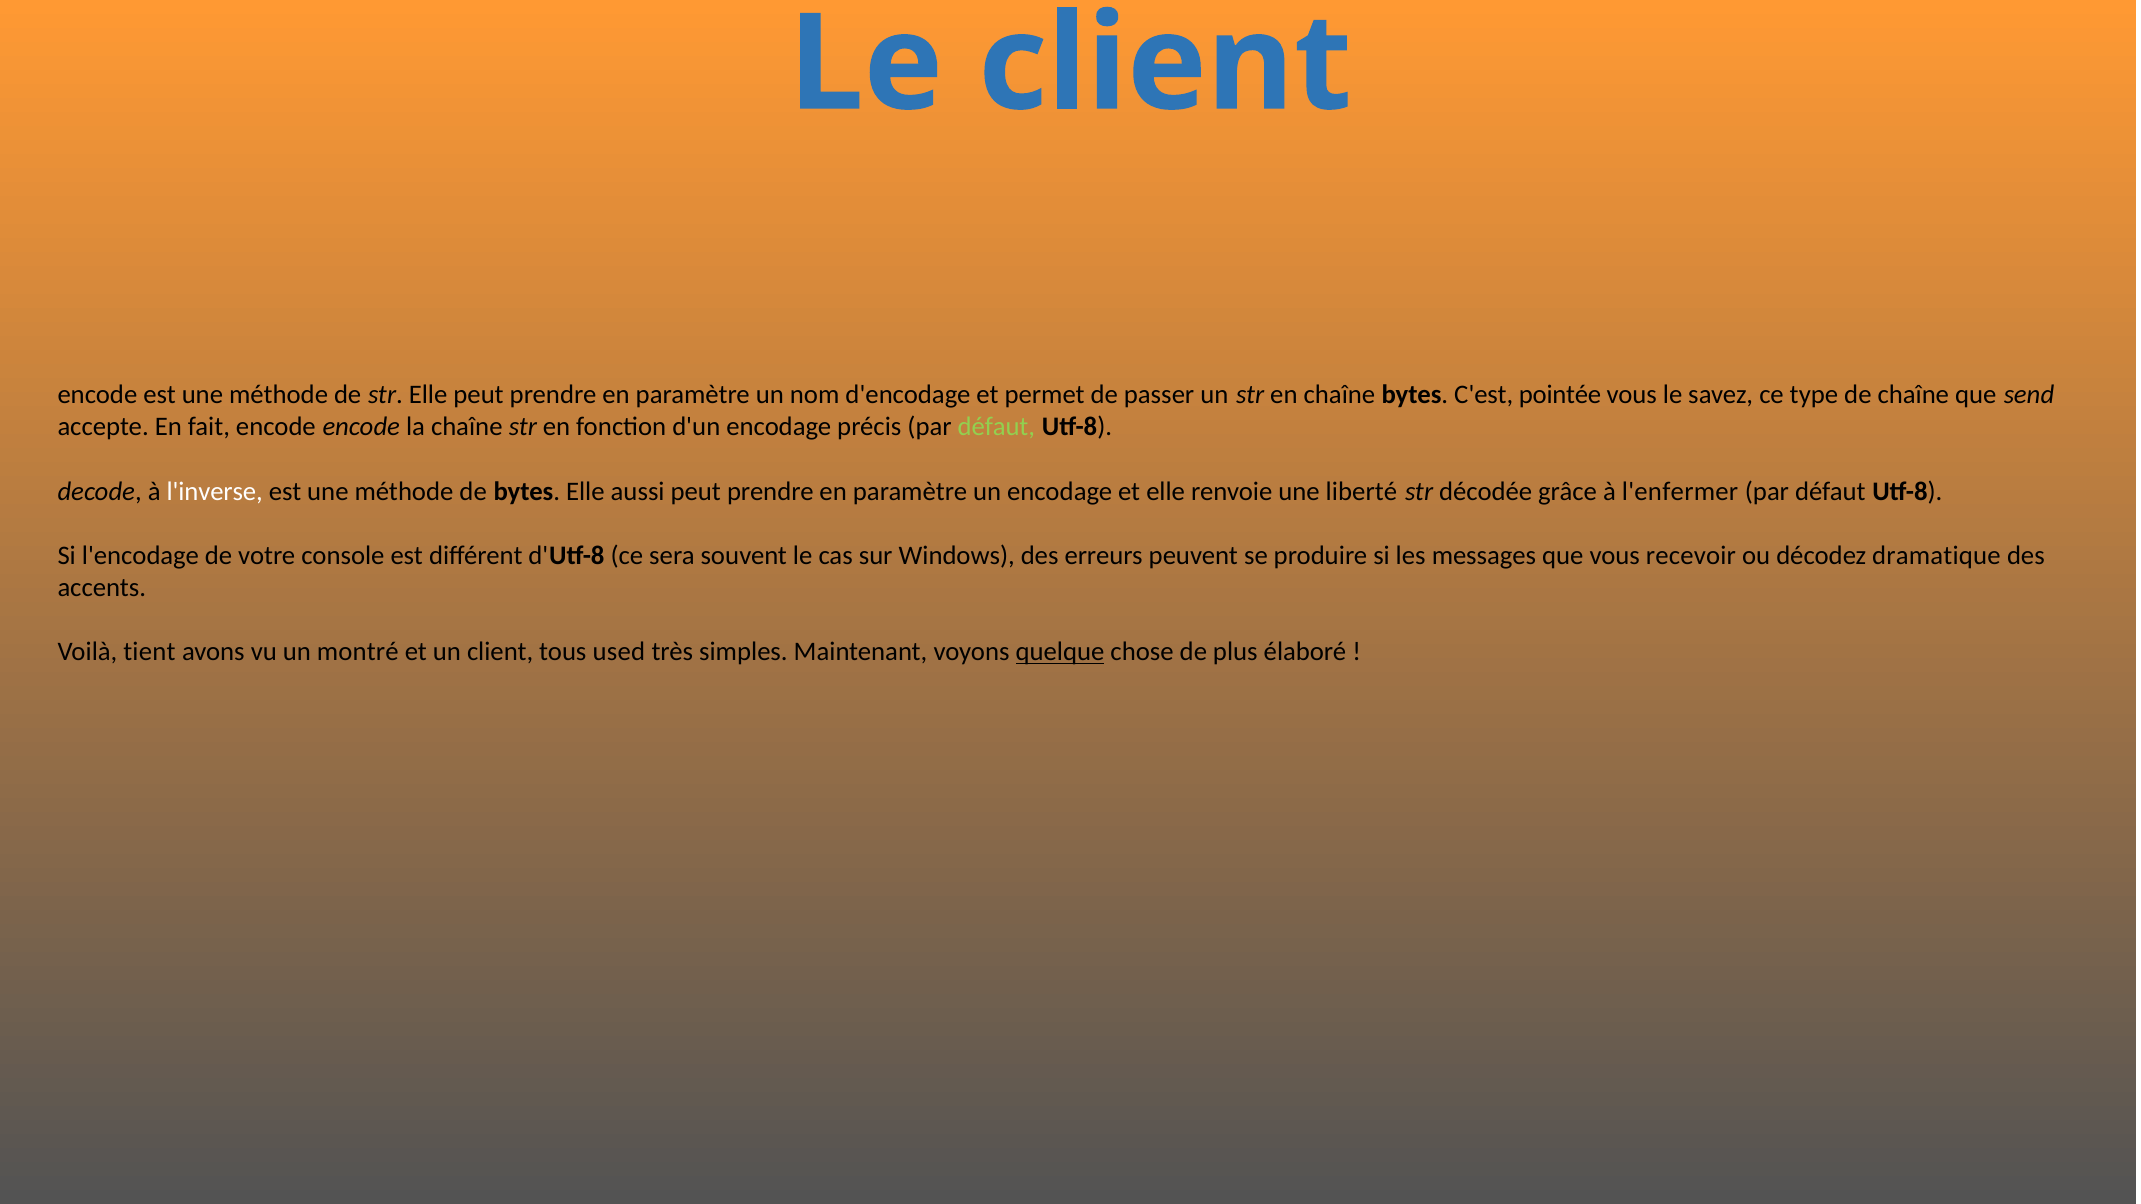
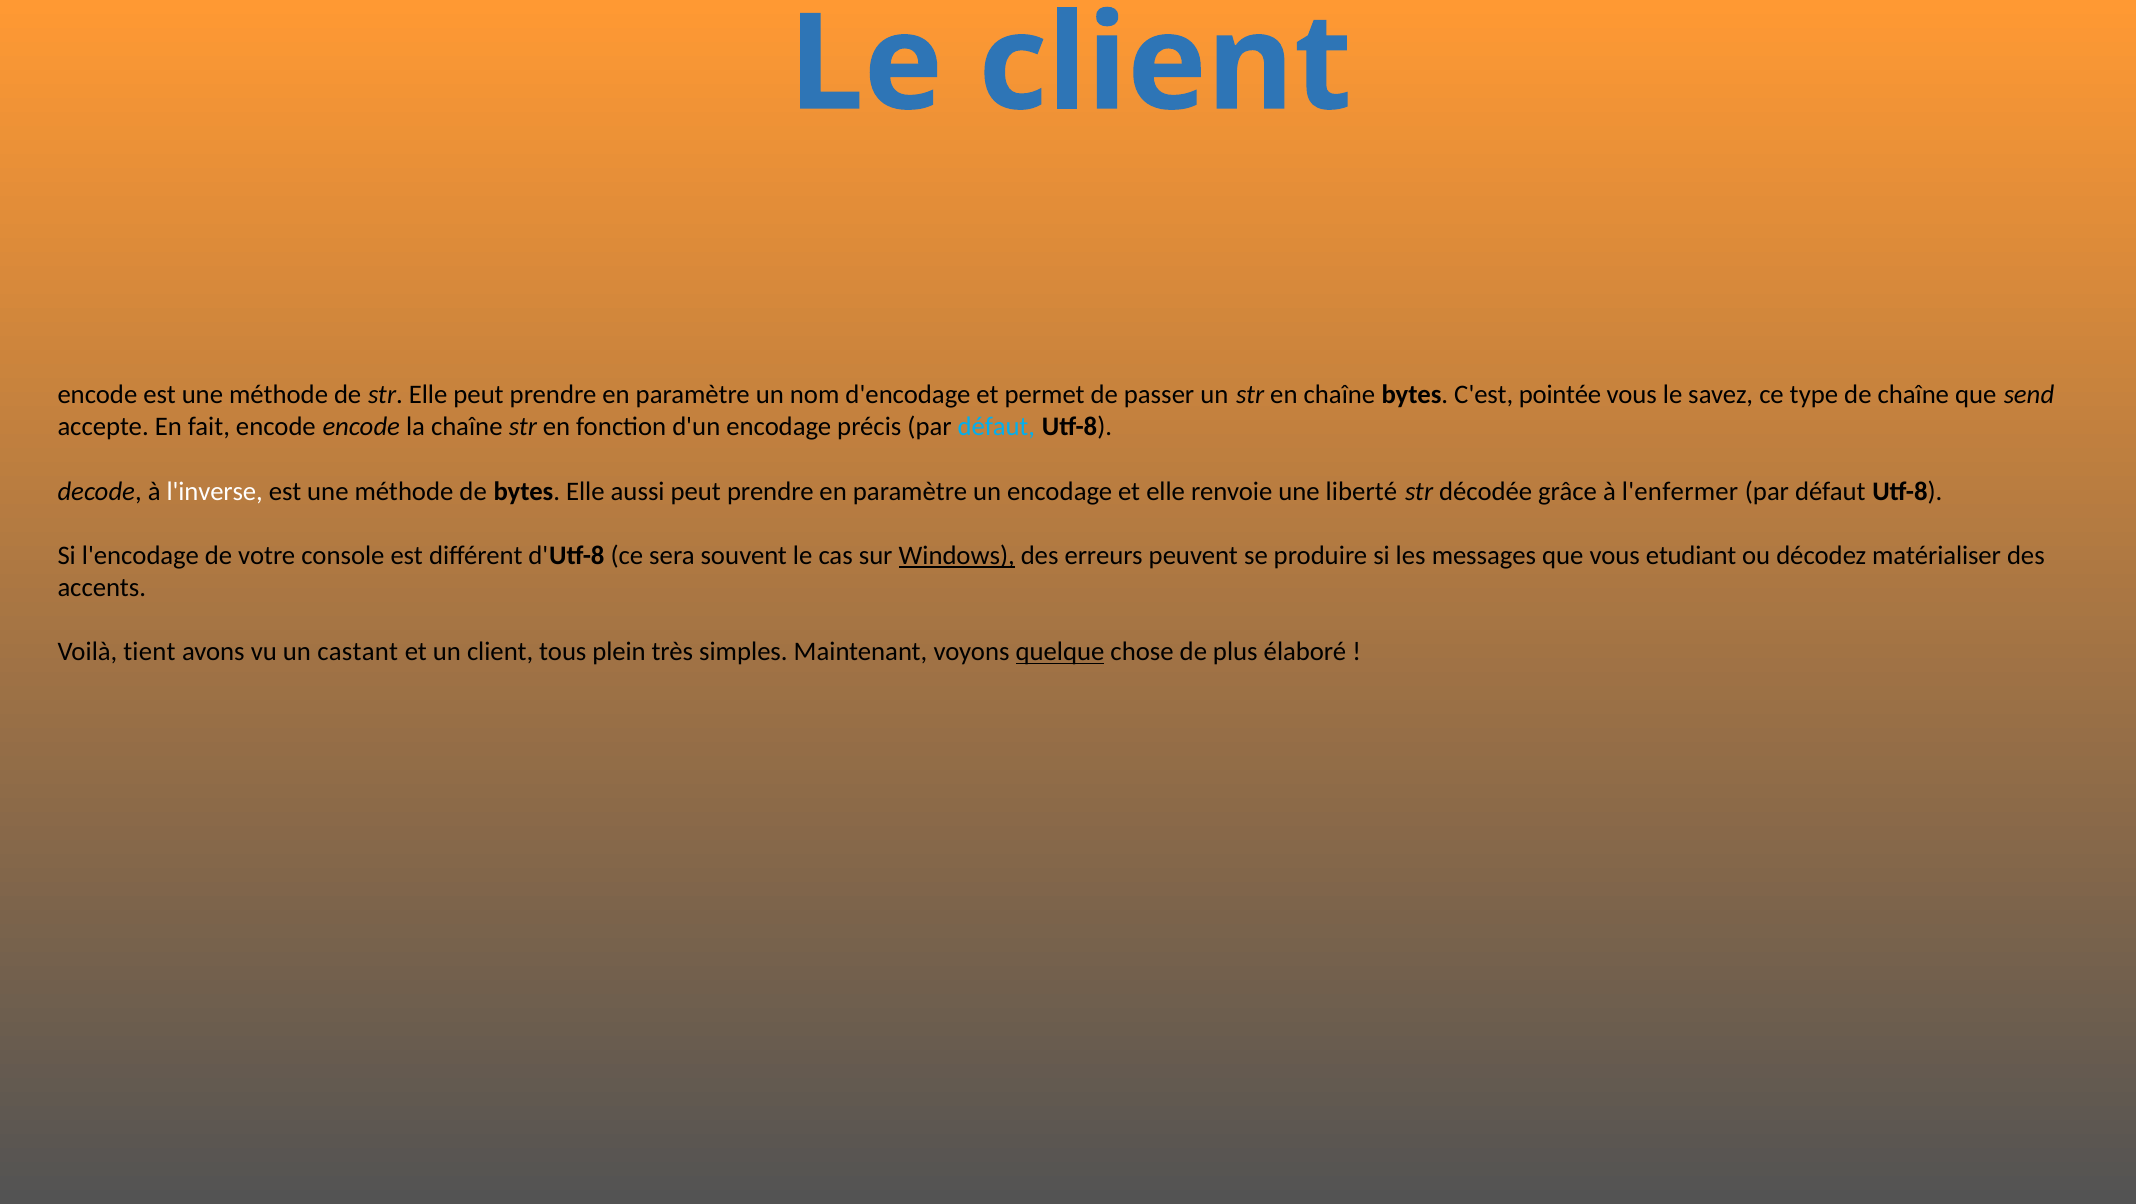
défaut colour: light green -> light blue (996, 427)
Windows underline: none -> present (957, 556)
recevoir: recevoir -> etudiant (1691, 556)
dramatique: dramatique -> matérialiser (1937, 556)
montré: montré -> castant (358, 652)
used: used -> plein (619, 652)
